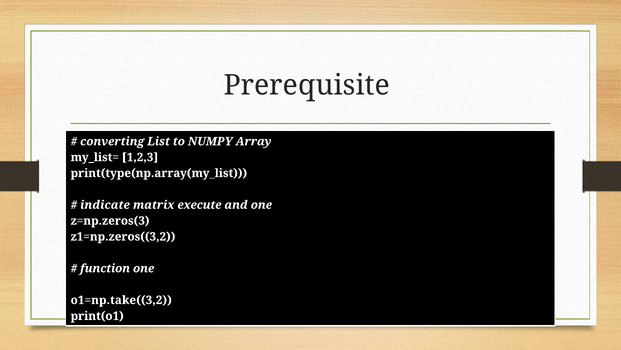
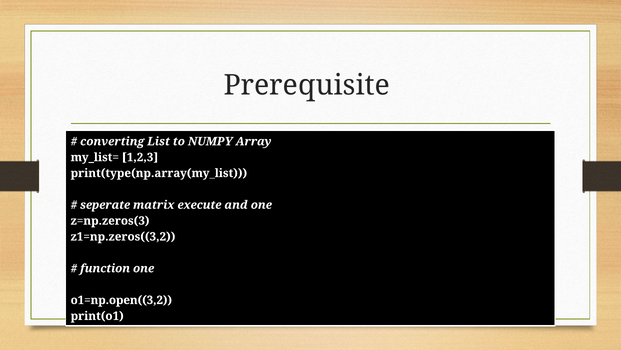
indicate: indicate -> seperate (105, 205)
o1=np.take((3,2: o1=np.take((3,2 -> o1=np.open((3,2 (121, 300)
